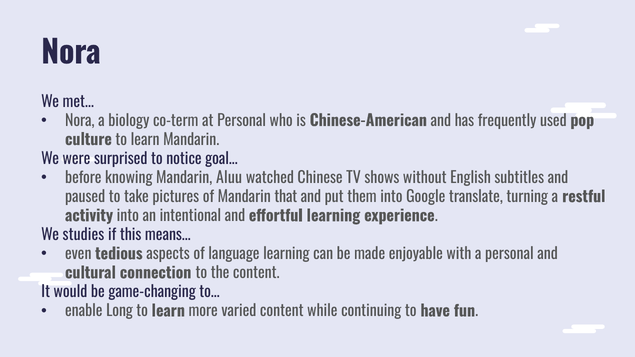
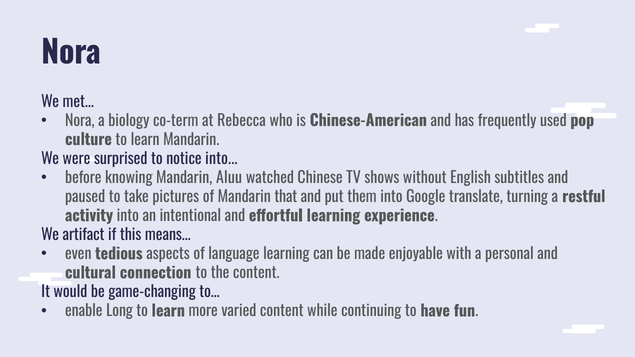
at Personal: Personal -> Rebecca (241, 121)
notice goal: goal -> into (221, 159)
studies: studies -> artifact (84, 235)
